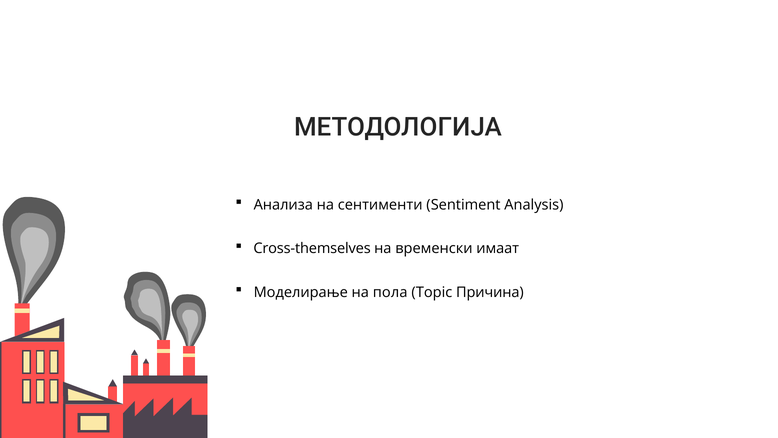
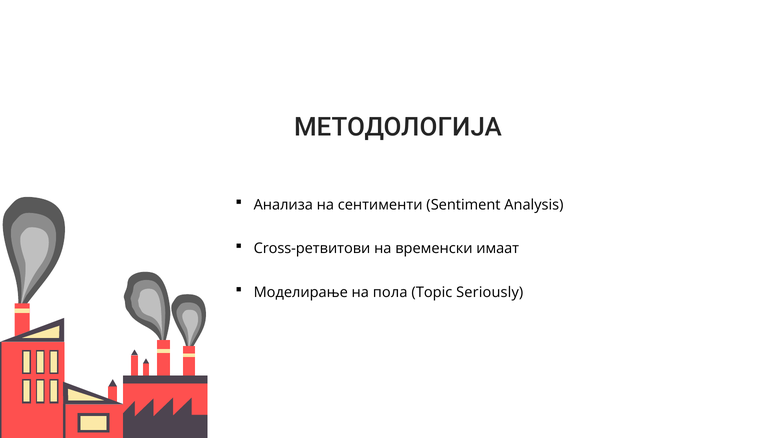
Cross-themselves: Cross-themselves -> Cross-ретвитови (312, 248)
Причина: Причина -> Seriously (490, 292)
